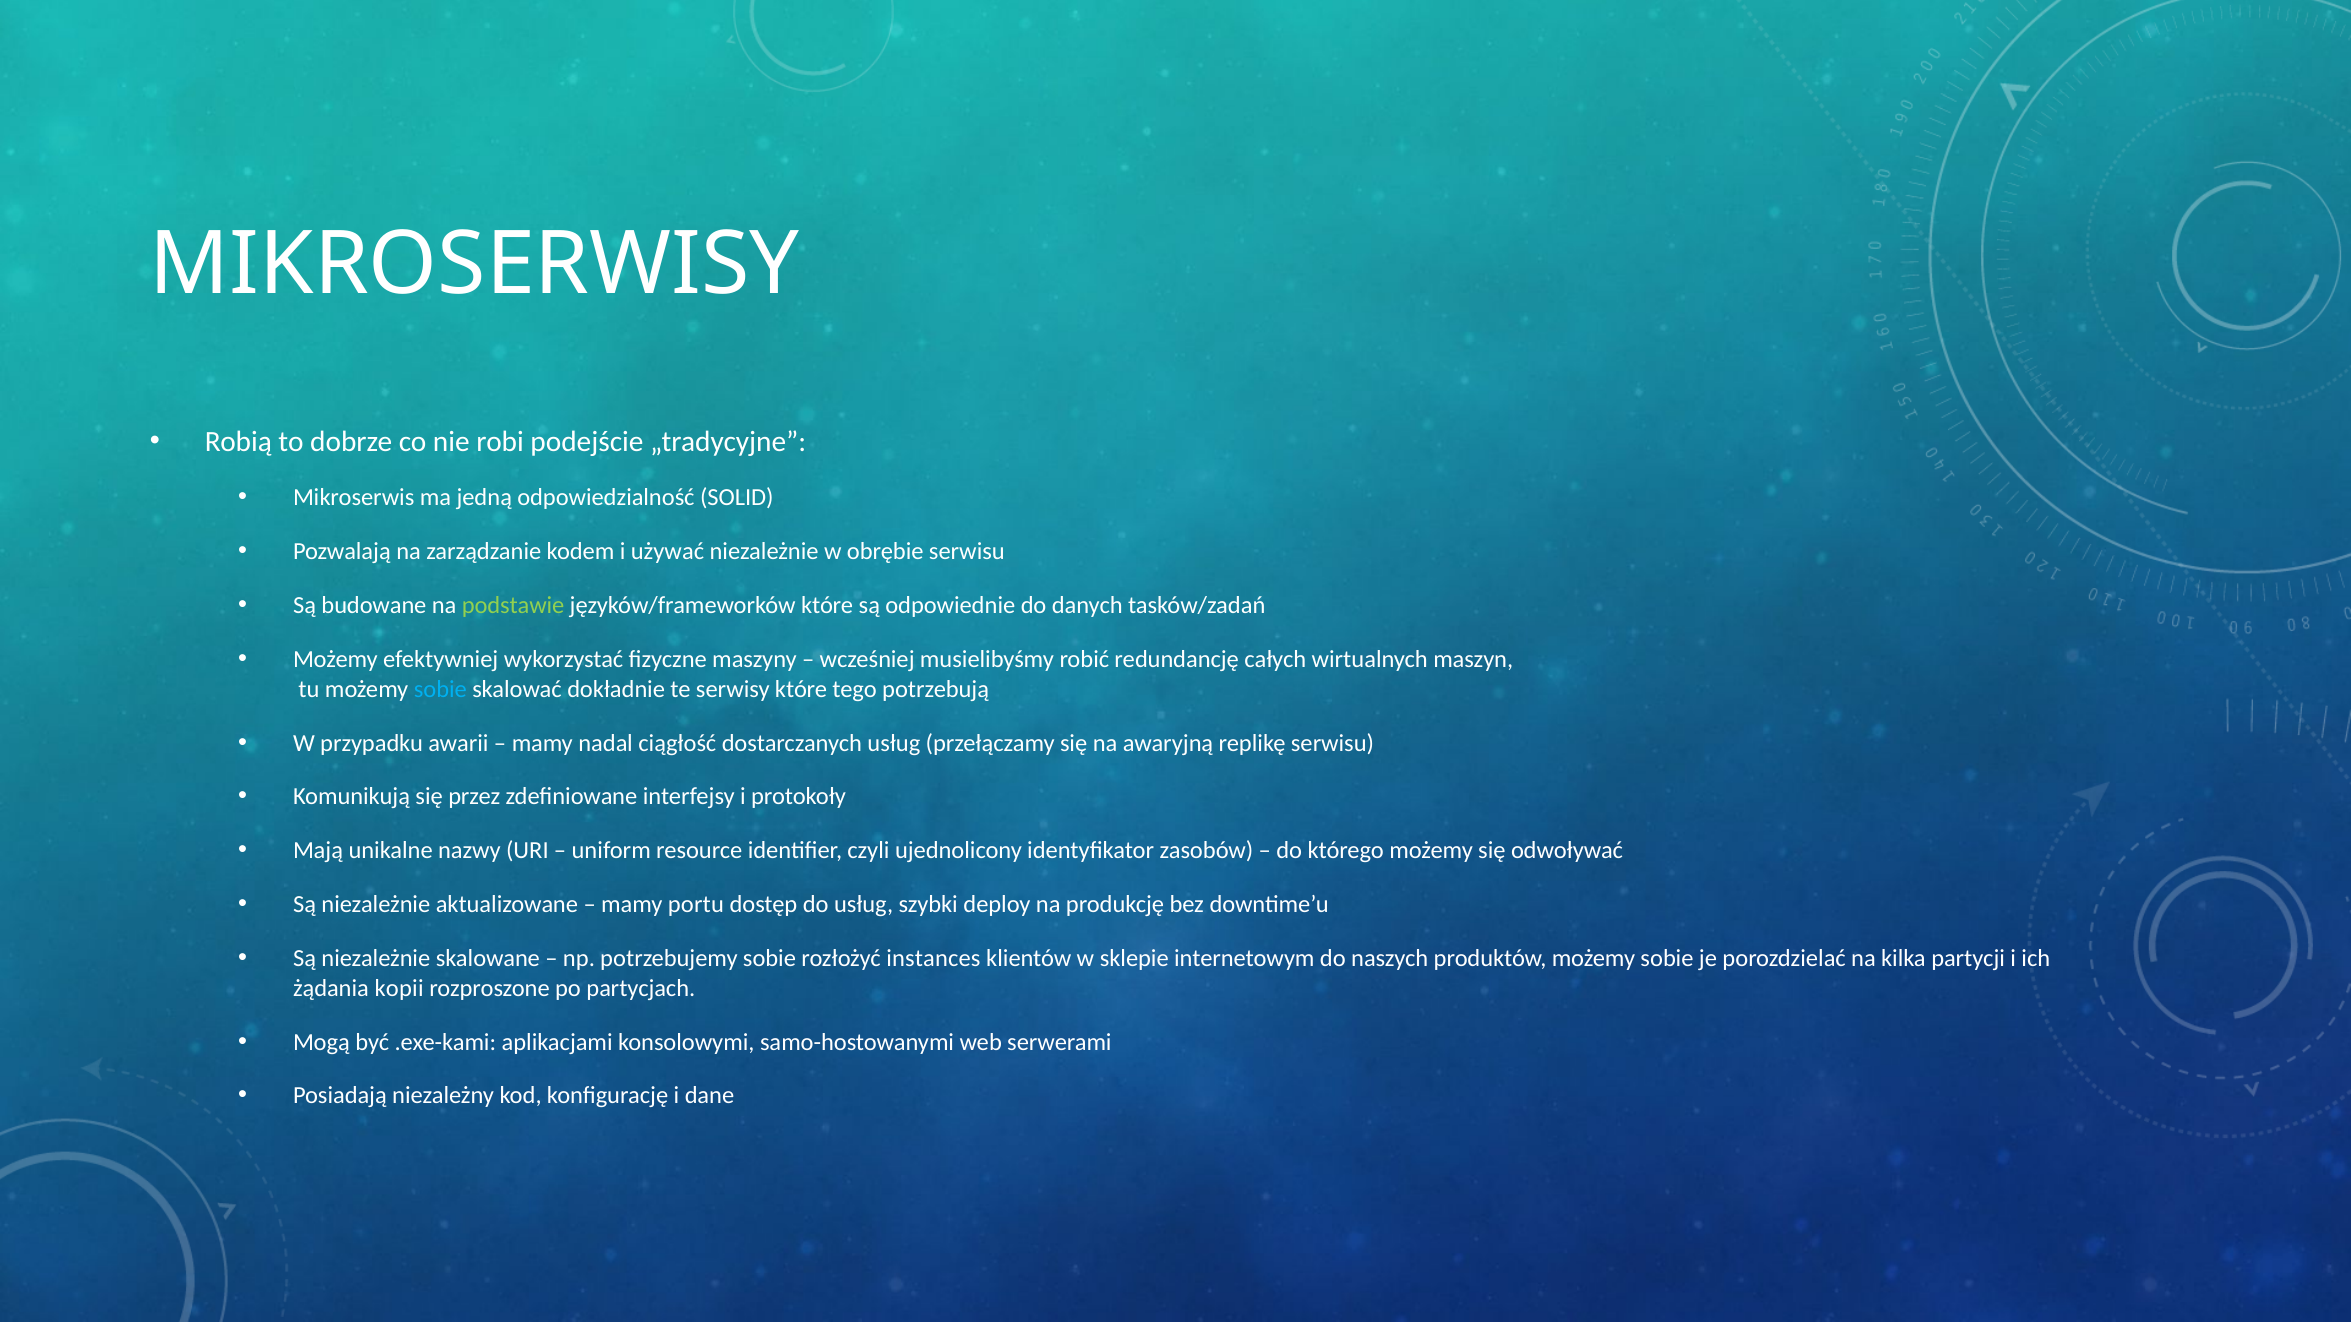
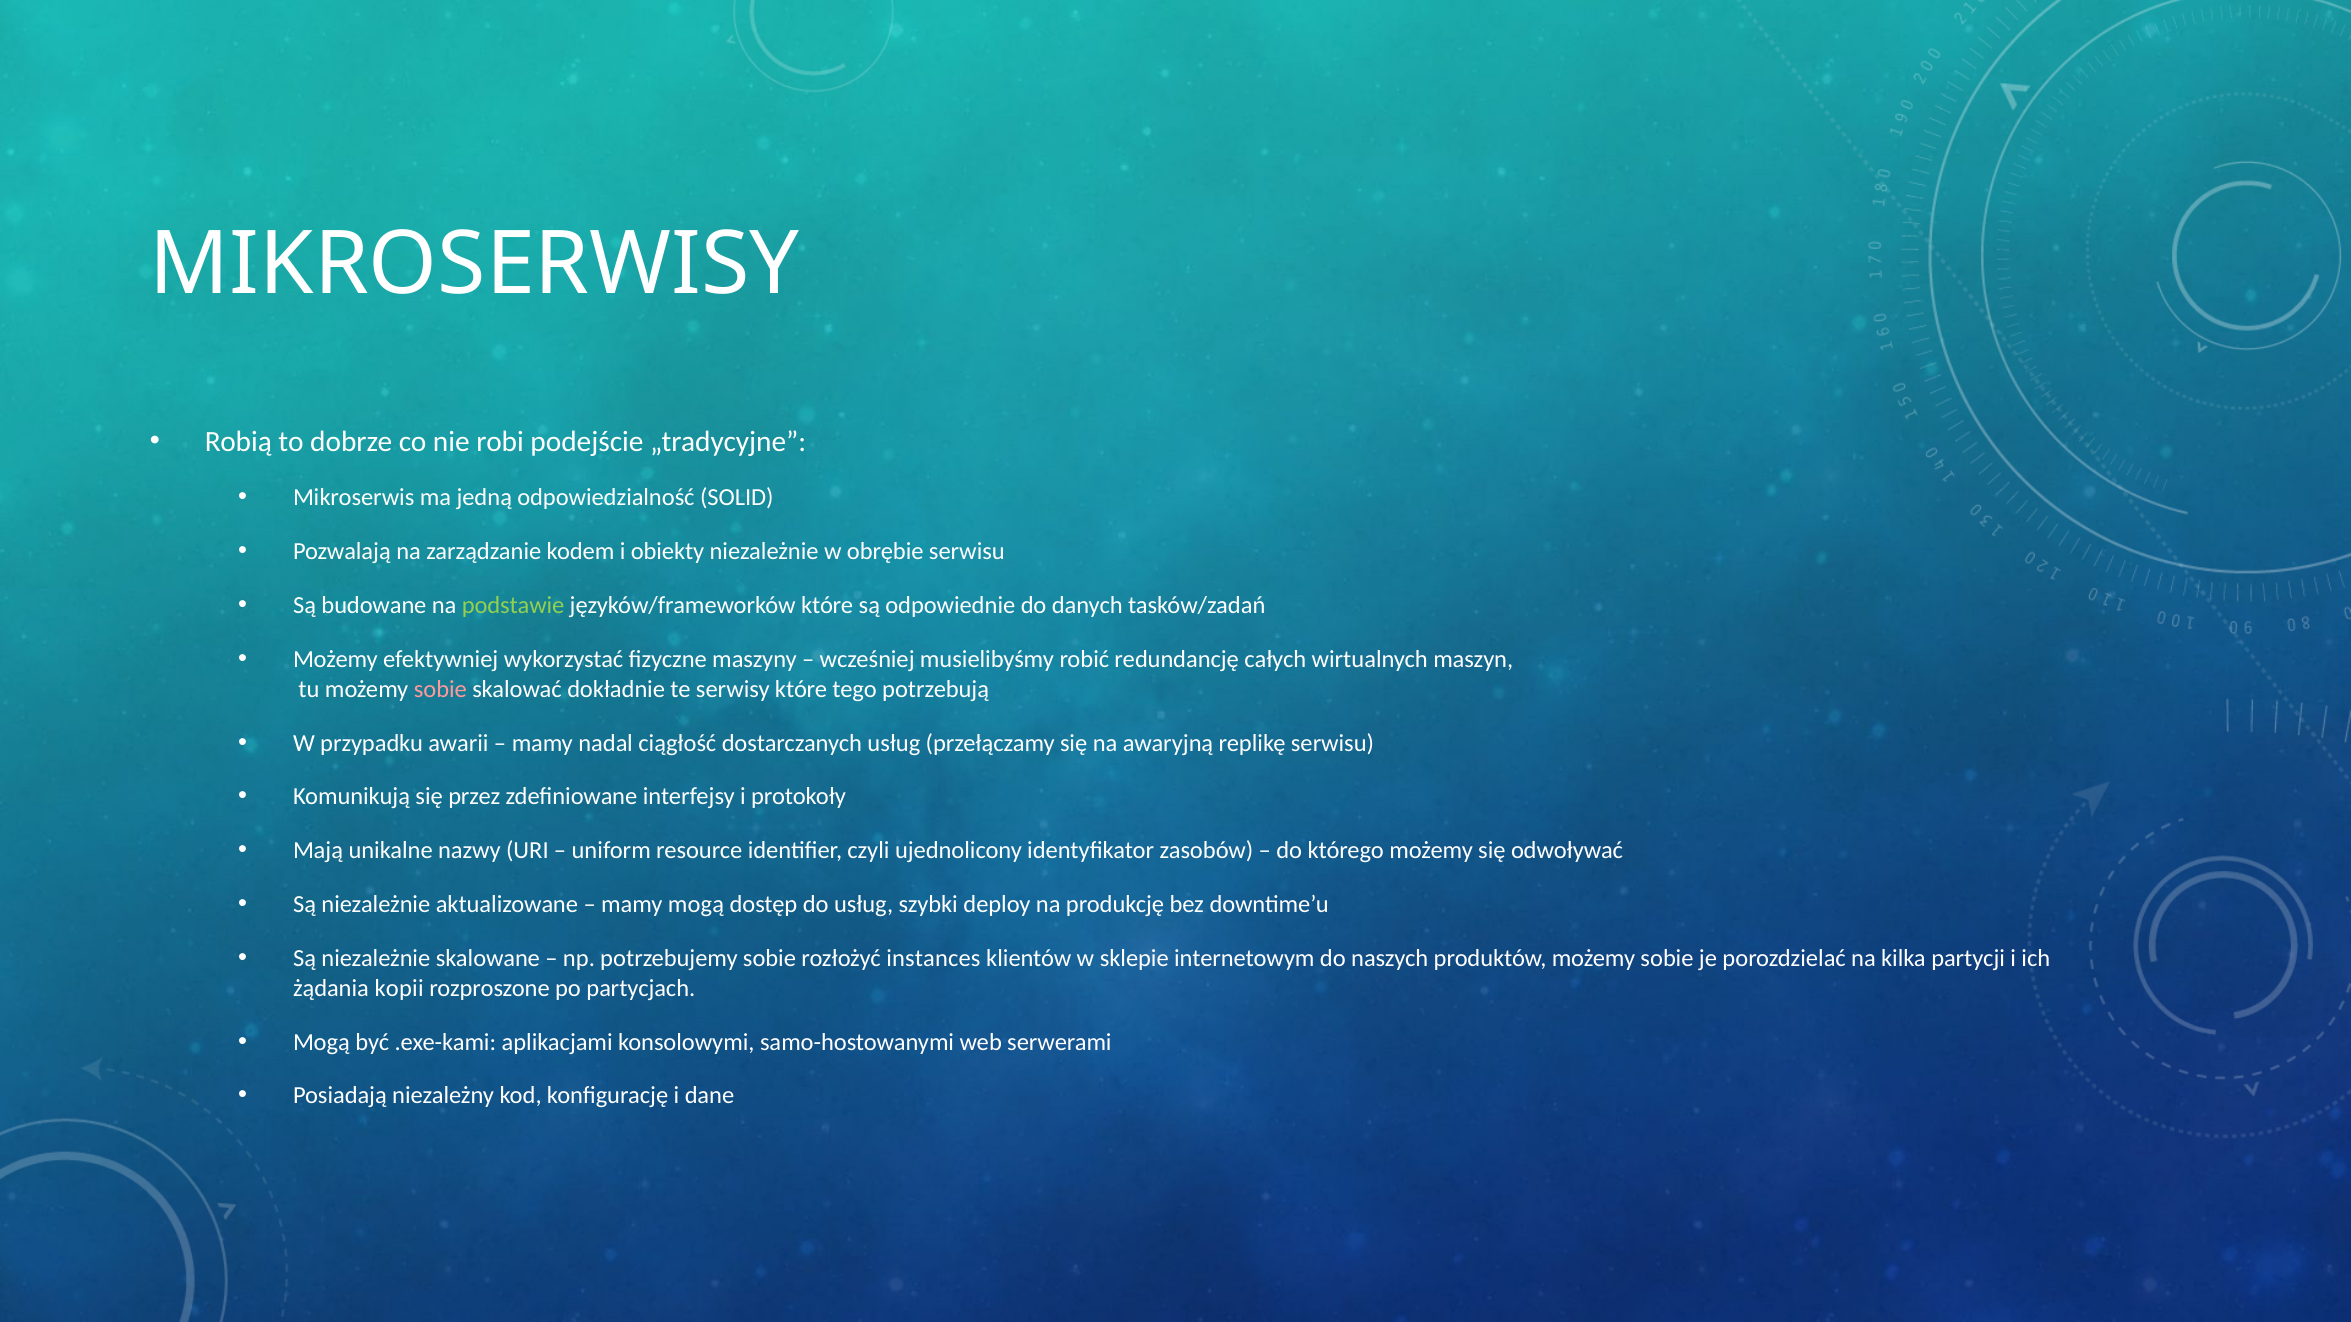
używać: używać -> obiekty (667, 552)
sobie colour: light blue -> pink (440, 689)
mamy portu: portu -> mogą (696, 905)
